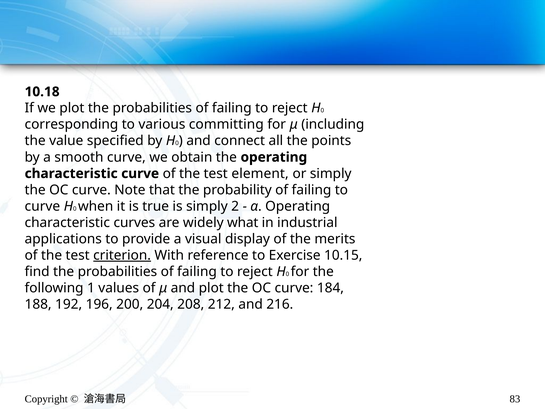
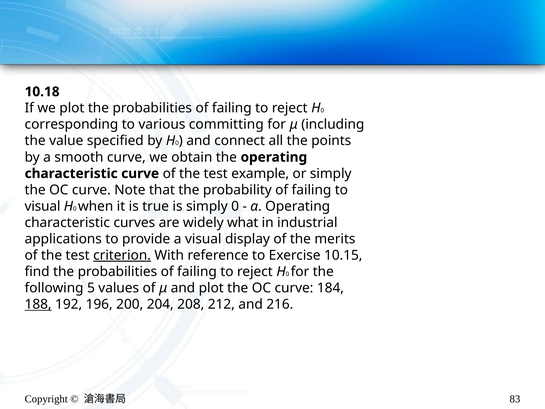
element: element -> example (260, 173)
curve: curve -> visual (43, 206)
simply 2: 2 -> 0 (235, 206)
1: 1 -> 5 (91, 288)
188 underline: none -> present (38, 304)
